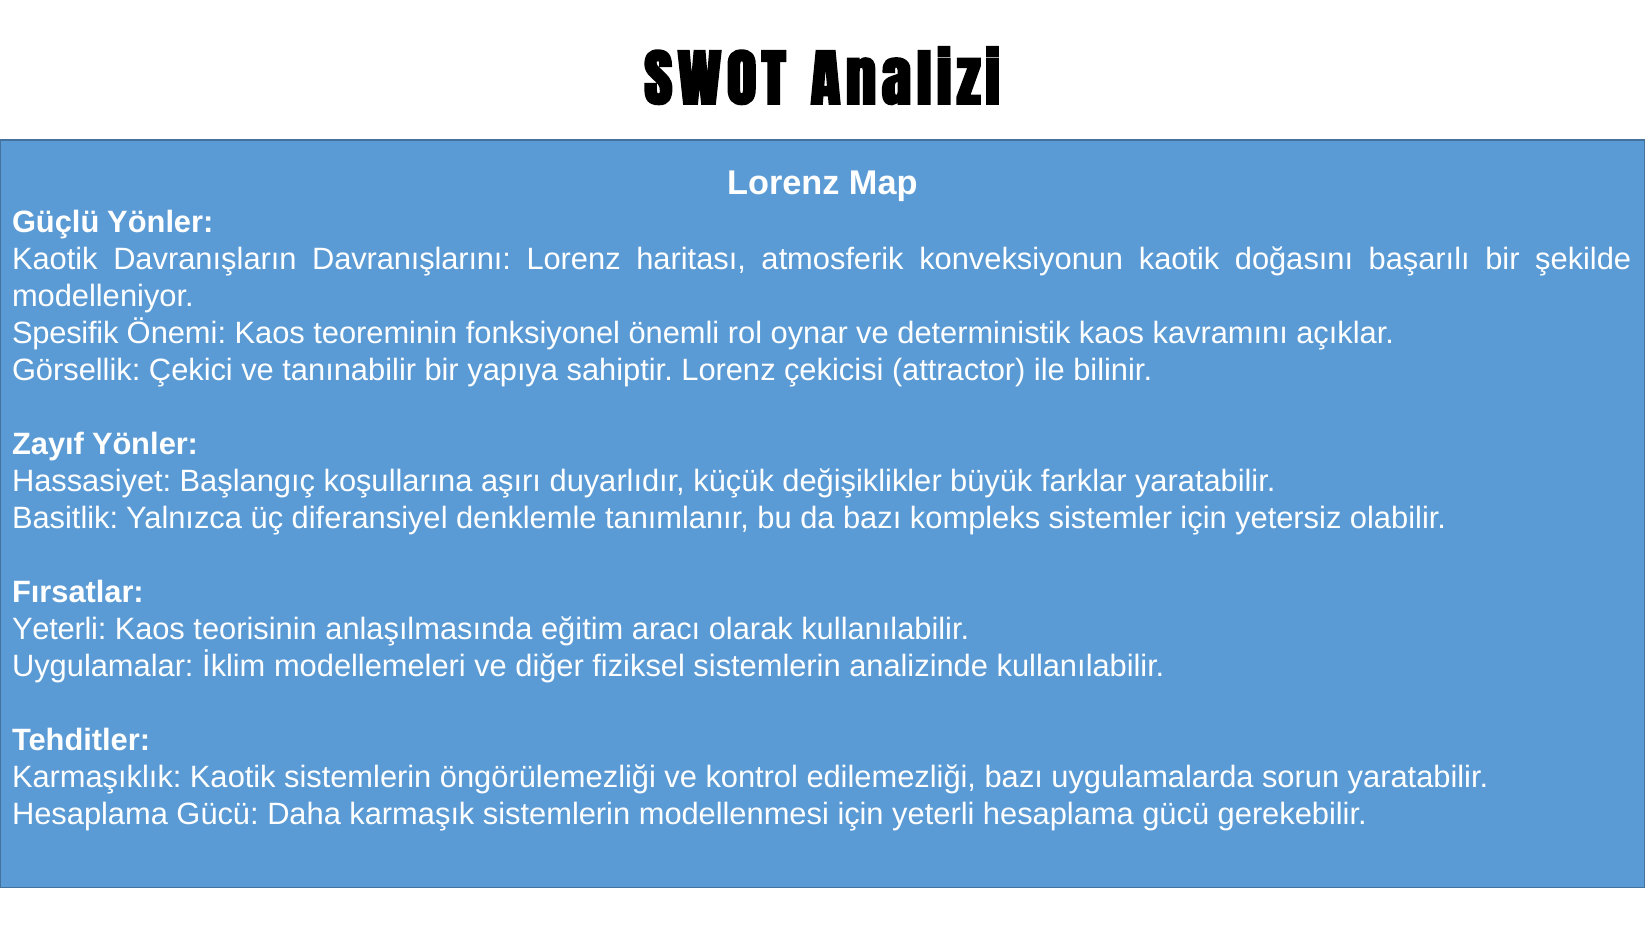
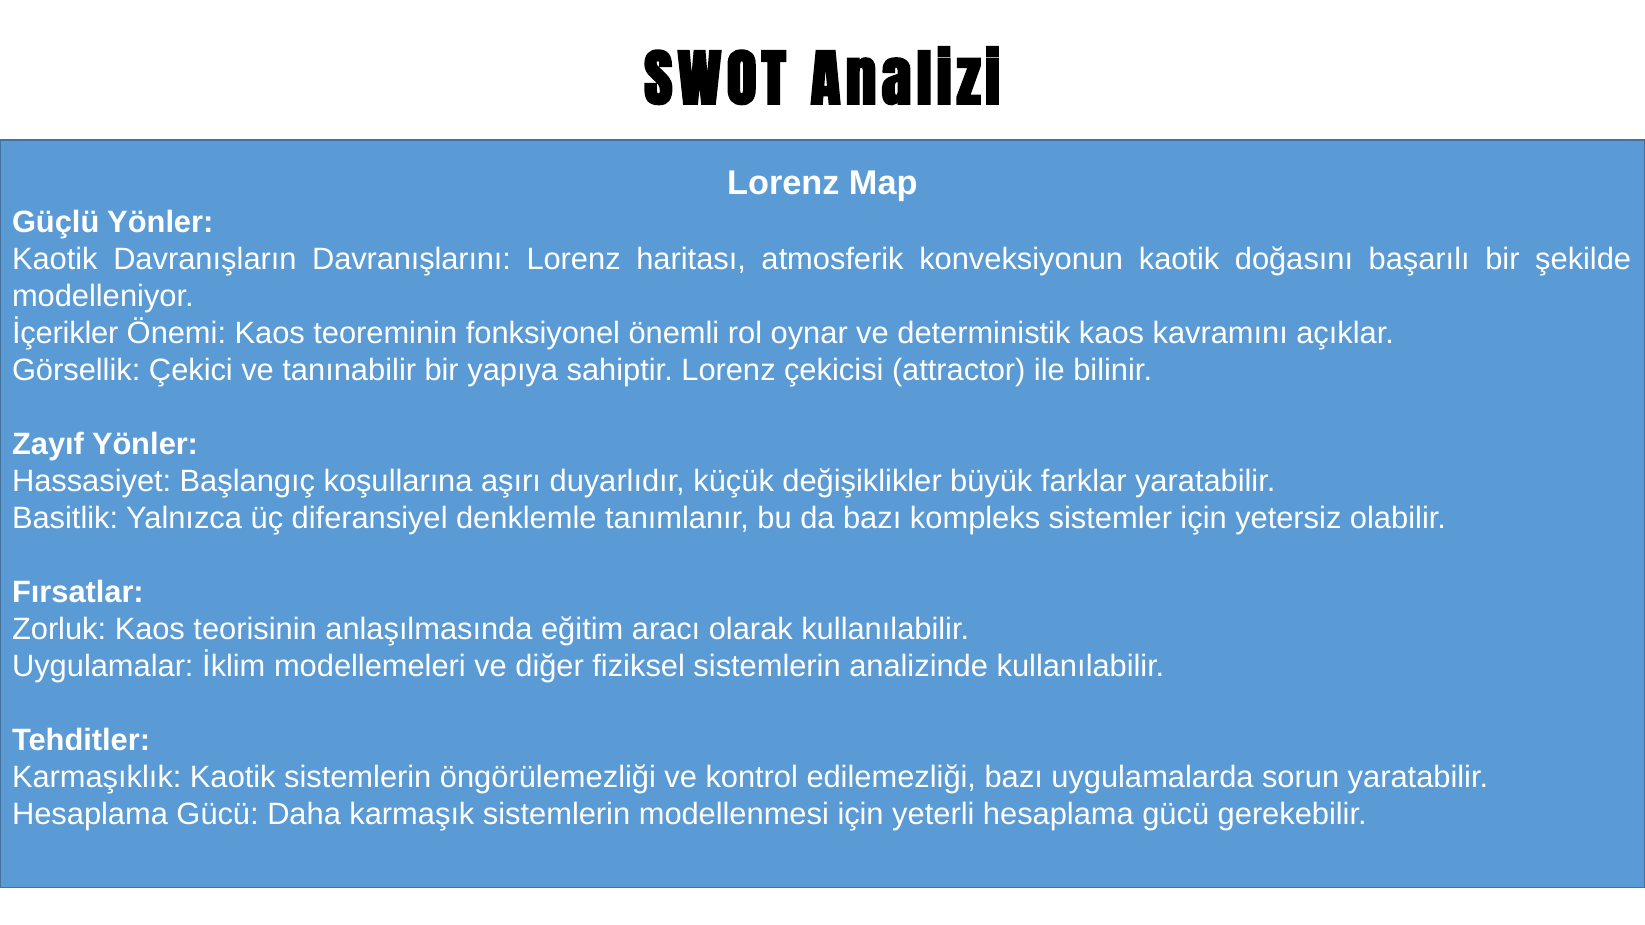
Spesifik: Spesifik -> İçerikler (65, 333)
Yeterli: Yeterli -> Zorluk (59, 629)
